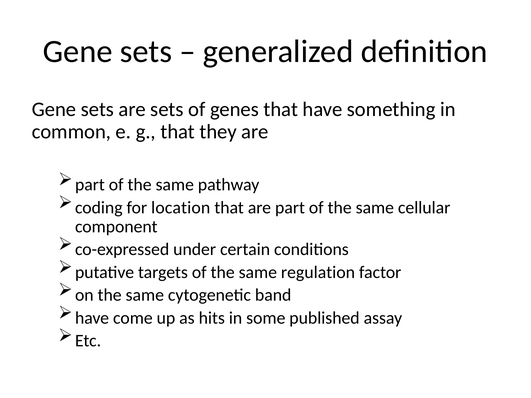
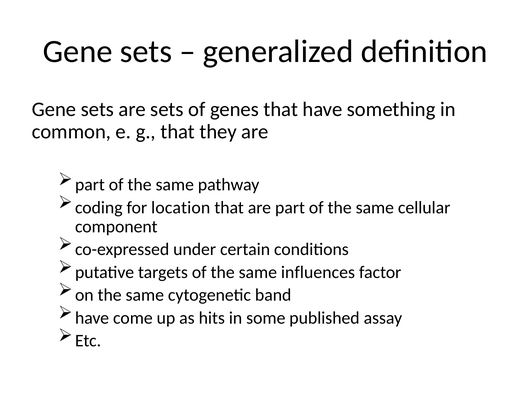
regulation: regulation -> influences (318, 272)
